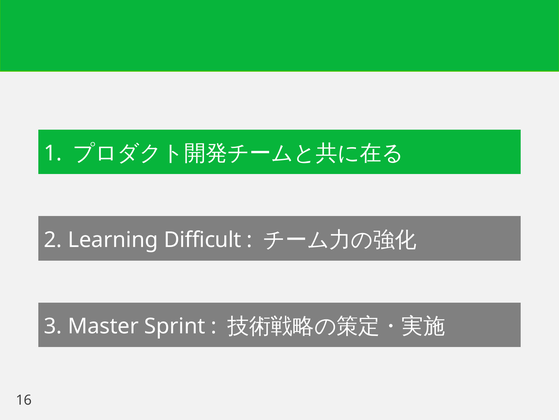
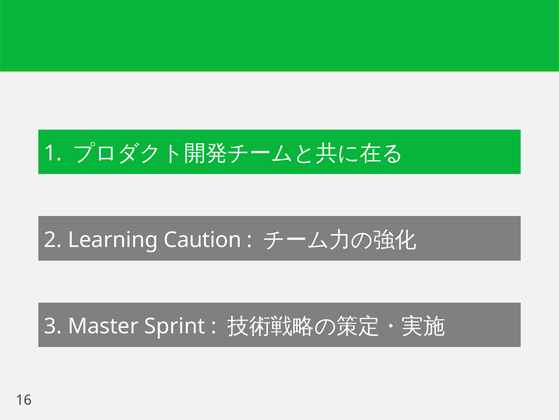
Difficult: Difficult -> Caution (203, 239)
